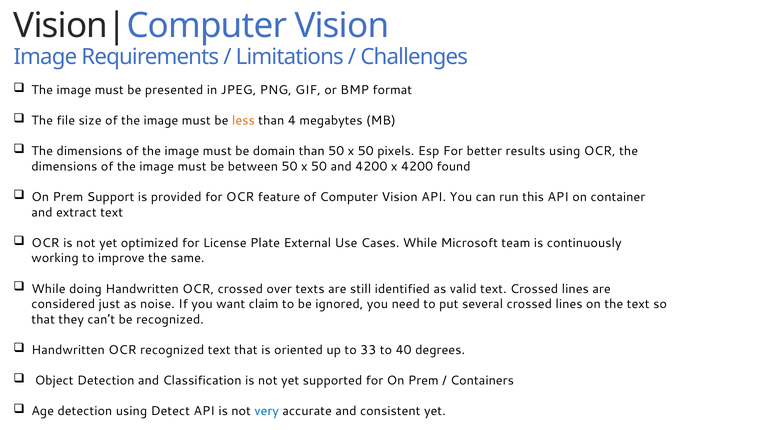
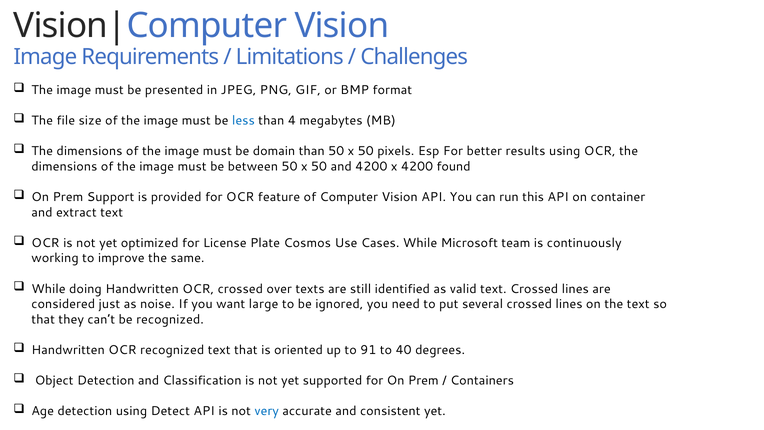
less colour: orange -> blue (243, 121)
External: External -> Cosmos (307, 243)
claim: claim -> large (264, 304)
33: 33 -> 91 (368, 350)
